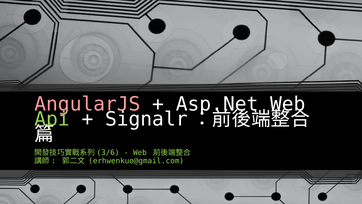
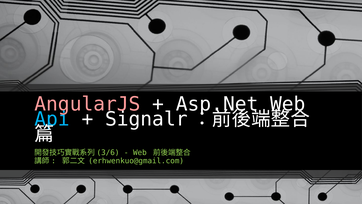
Api colour: light green -> light blue (52, 119)
